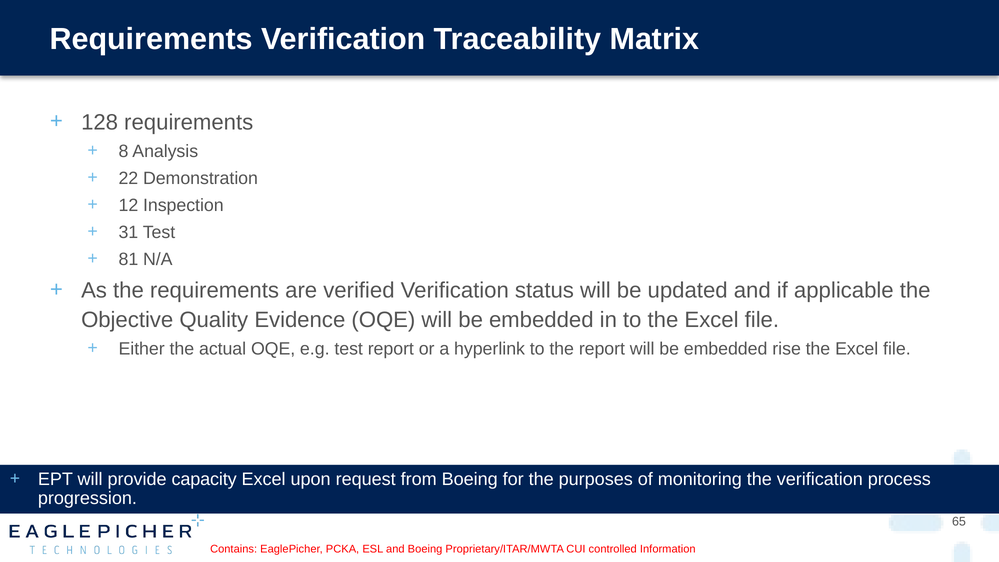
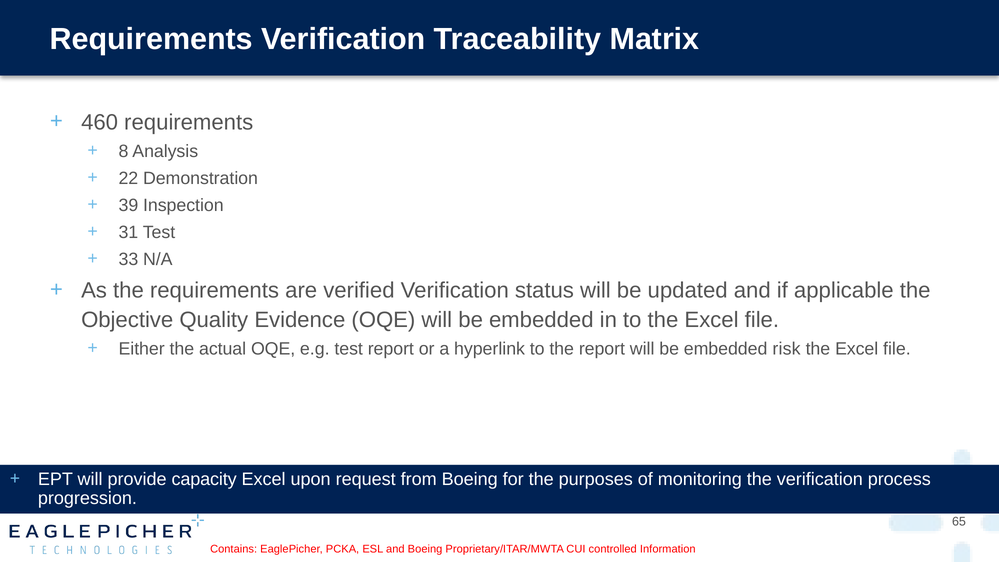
128: 128 -> 460 (100, 122)
12: 12 -> 39 (128, 205)
81: 81 -> 33 (128, 259)
rise: rise -> risk (787, 349)
